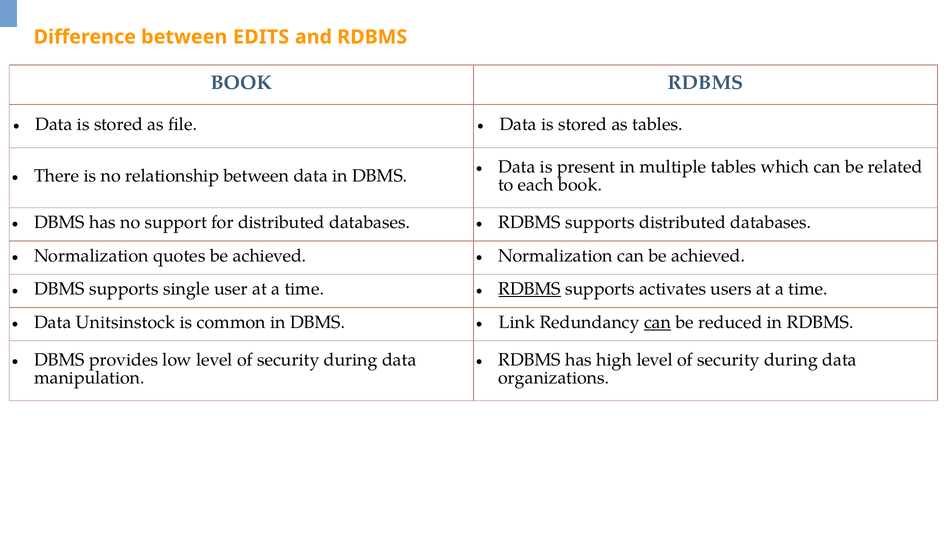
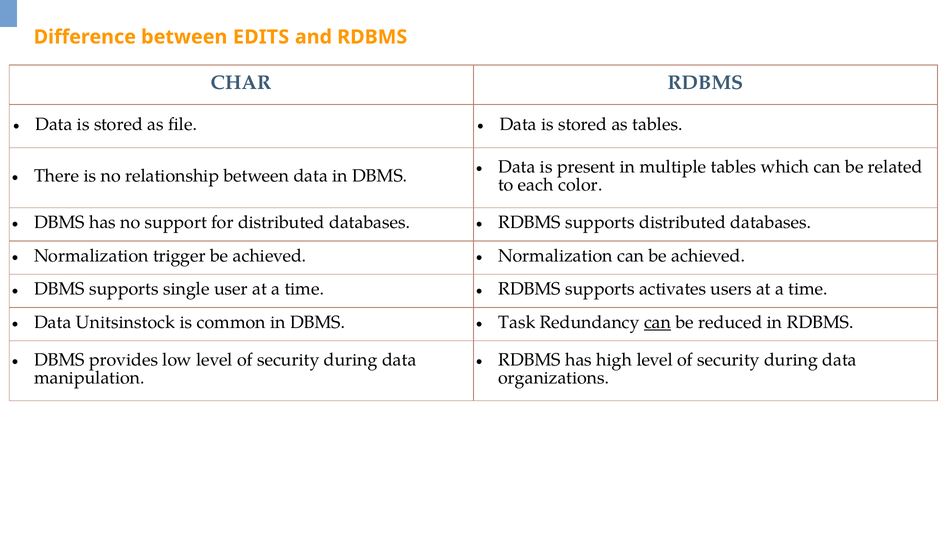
BOOK: BOOK -> CHAR (241, 83)
each book: book -> color (580, 185)
quotes: quotes -> trigger (179, 256)
RDBMS underline: present -> none (530, 289)
Link: Link -> Task (517, 322)
